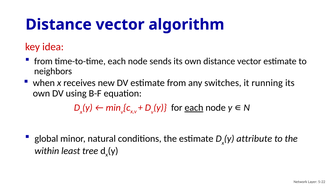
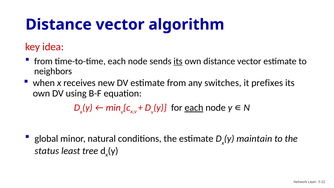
its underline: none -> present (178, 61)
running: running -> prefixes (267, 83)
attribute: attribute -> maintain (254, 139)
within: within -> status (47, 151)
